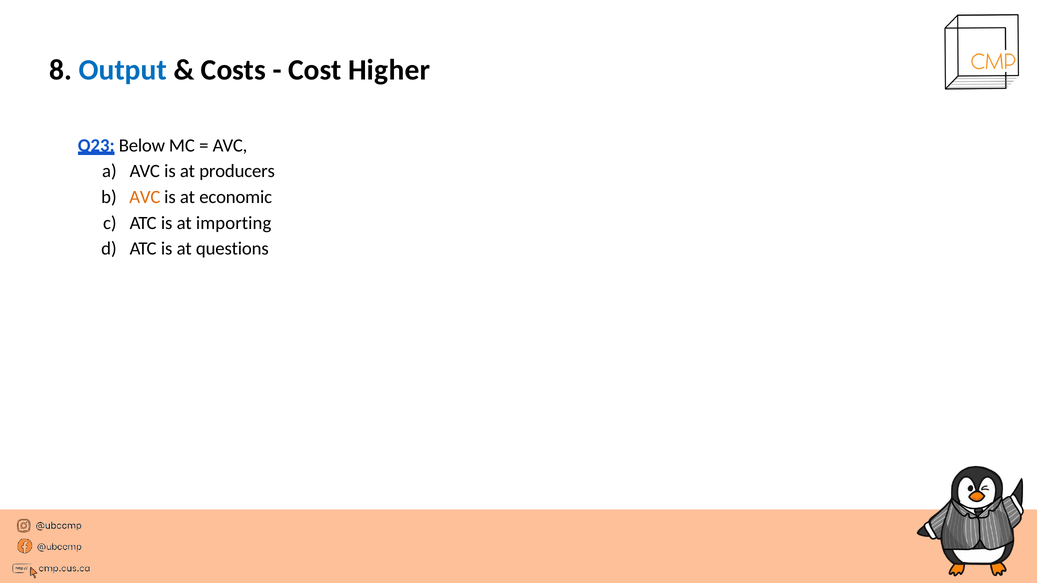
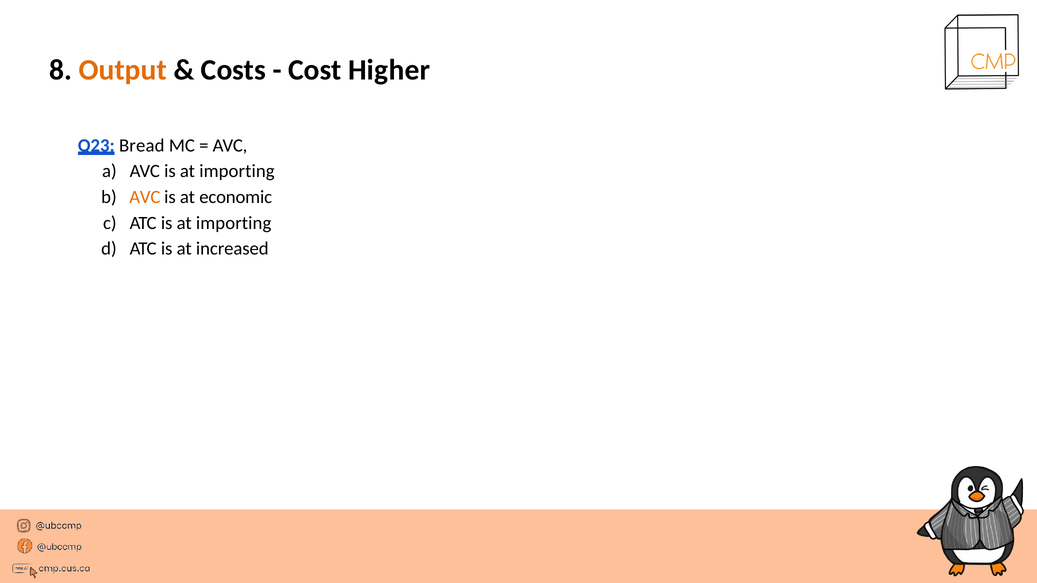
Output colour: blue -> orange (123, 70)
Below: Below -> Bread (142, 145)
AVC is at producers: producers -> importing (237, 171)
questions: questions -> increased (232, 249)
